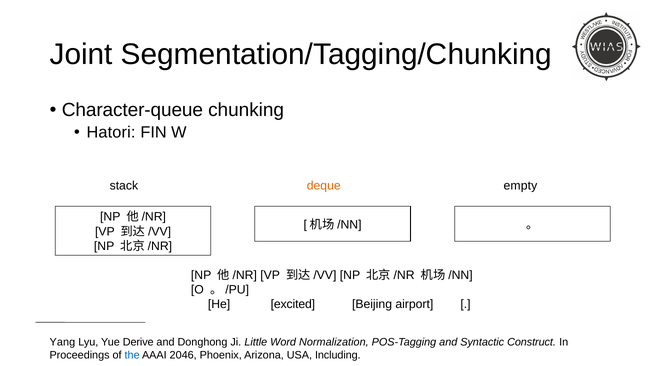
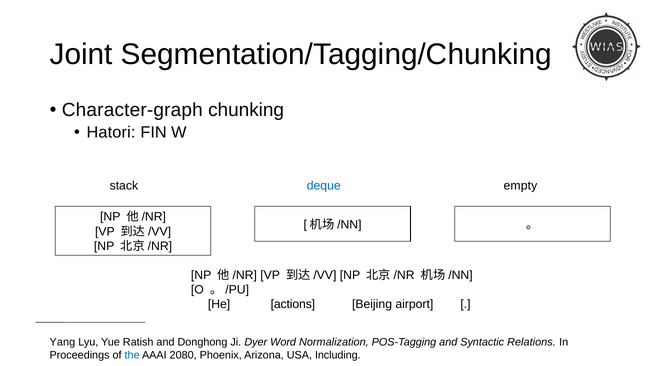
Character-queue: Character-queue -> Character-graph (132, 110)
deque colour: orange -> blue (324, 186)
excited: excited -> actions (293, 304)
Derive: Derive -> Ratish (138, 342)
Little: Little -> Dyer (256, 342)
Construct: Construct -> Relations (531, 342)
2046: 2046 -> 2080 (183, 355)
